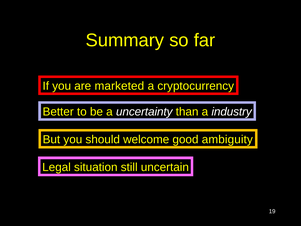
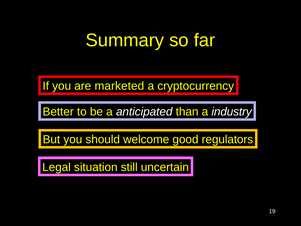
uncertainty: uncertainty -> anticipated (144, 112)
ambiguity: ambiguity -> regulators (227, 139)
